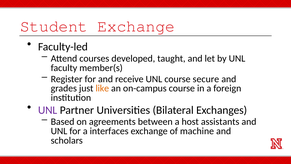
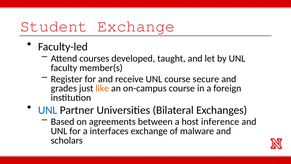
UNL colour: purple -> blue (48, 110)
assistants: assistants -> inference (220, 122)
machine: machine -> malware (197, 131)
